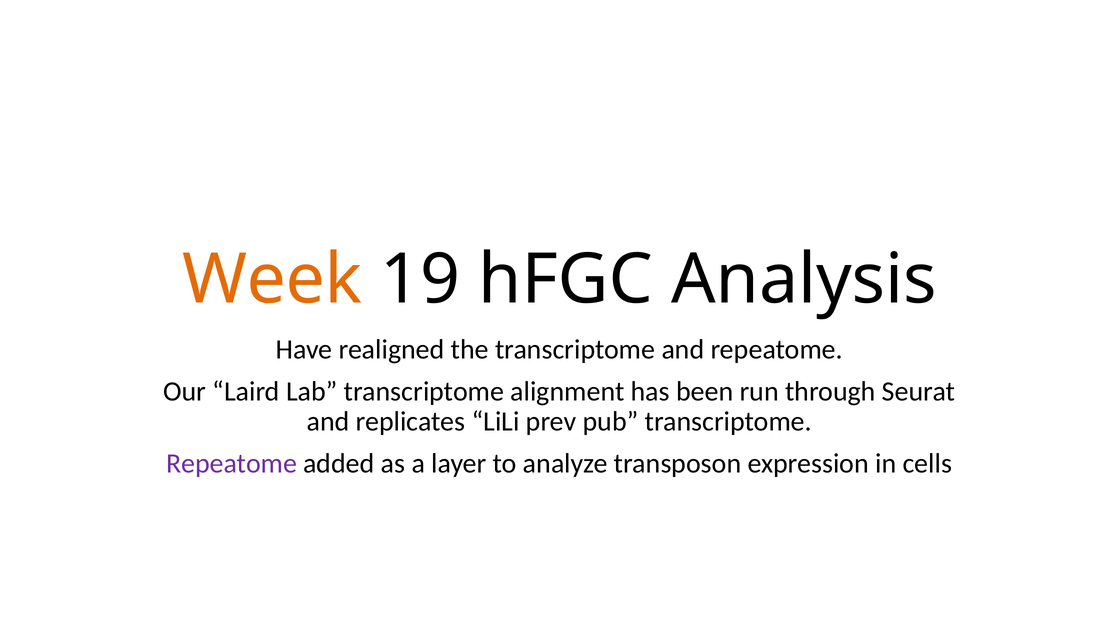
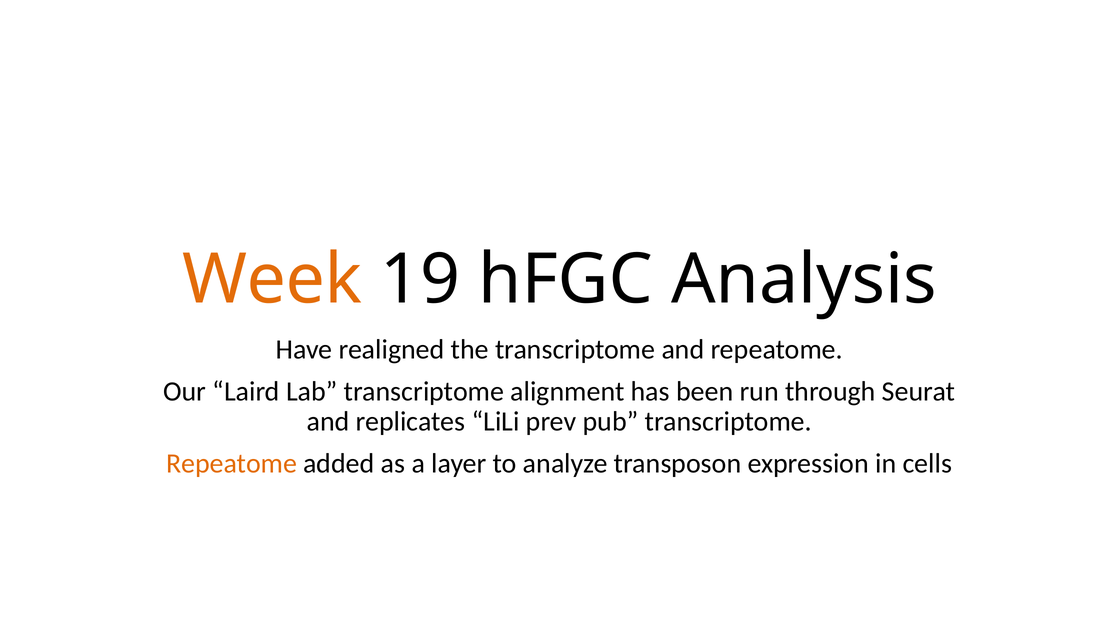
Repeatome colour: purple -> orange (232, 464)
